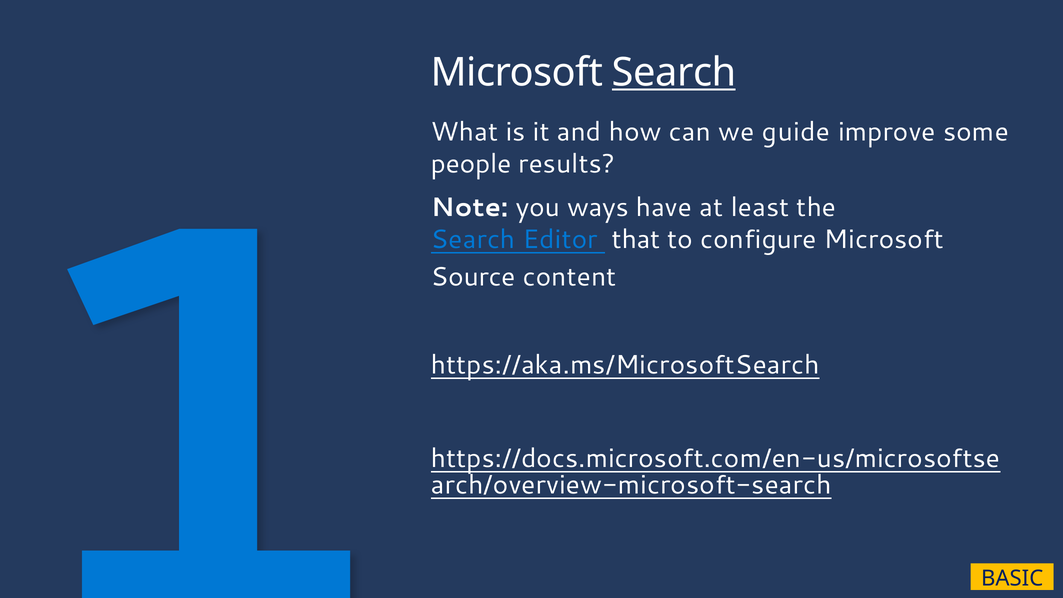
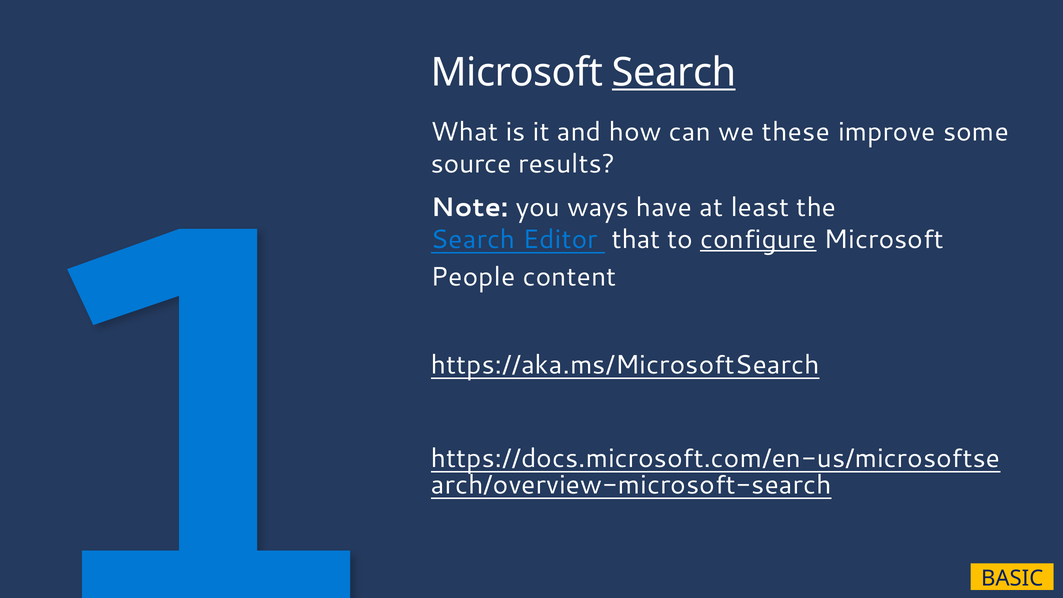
guide: guide -> these (796, 132)
people: people -> source (471, 164)
configure underline: none -> present (758, 239)
Source: Source -> People (473, 277)
